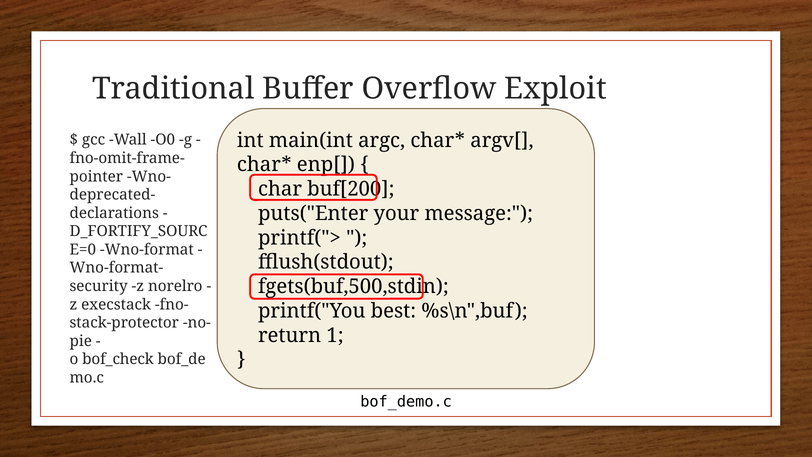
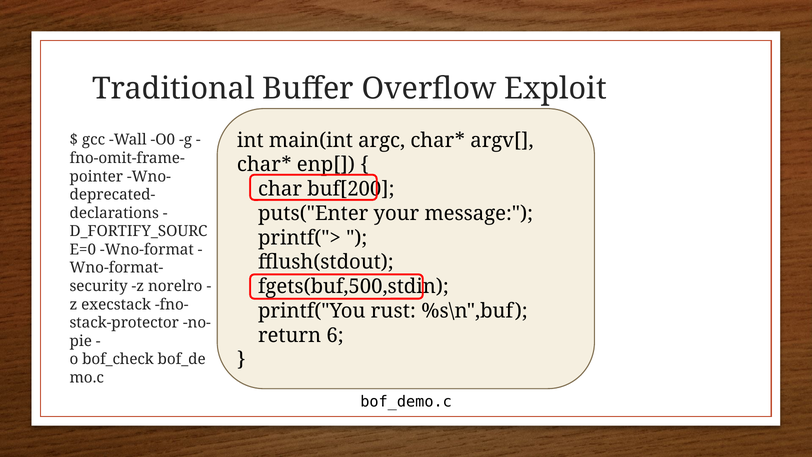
best: best -> rust (393, 311)
1: 1 -> 6 (335, 335)
